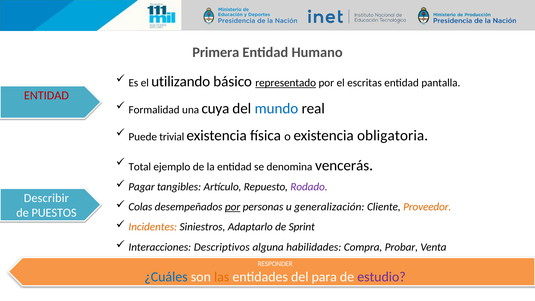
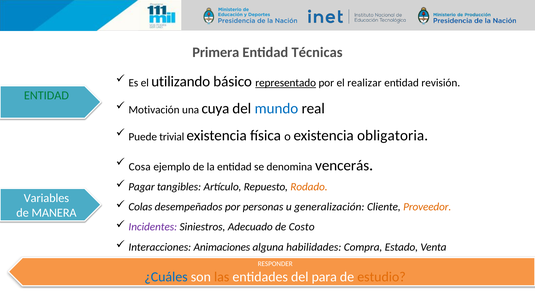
Humano: Humano -> Técnicas (317, 52)
escritas: escritas -> realizar (364, 83)
pantalla: pantalla -> revisión (441, 83)
ENTIDAD colour: red -> green (46, 96)
Formalidad: Formalidad -> Motivación (154, 110)
Total: Total -> Cosa (140, 167)
Rodado colour: purple -> orange (309, 187)
Describir: Describir -> Variables (46, 198)
por underline: present -> none (233, 207)
PUESTOS: PUESTOS -> MANERA (54, 213)
Incidentes colour: orange -> purple (153, 227)
Adaptarlo: Adaptarlo -> Adecuado (250, 227)
Sprint: Sprint -> Costo (302, 227)
Descriptivos: Descriptivos -> Animaciones (222, 247)
Probar: Probar -> Estado (401, 247)
estudio colour: purple -> orange (381, 277)
